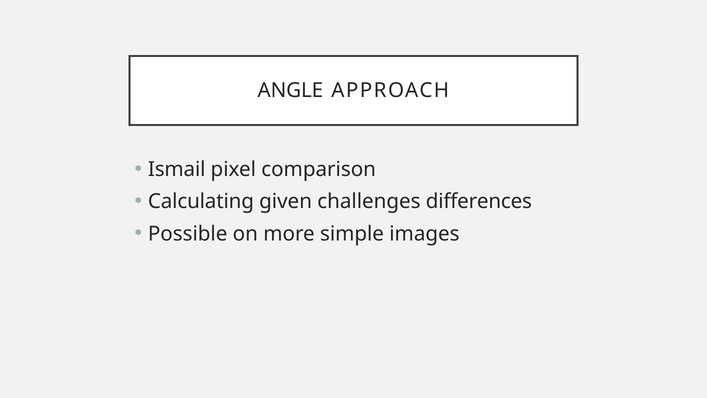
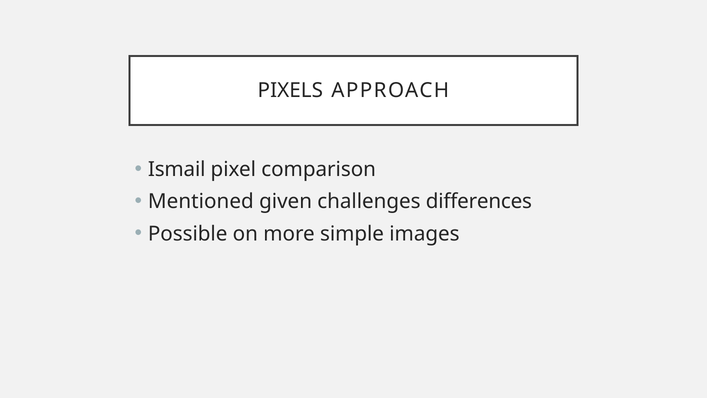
ANGLE: ANGLE -> PIXELS (290, 90)
Calculating: Calculating -> Mentioned (201, 201)
